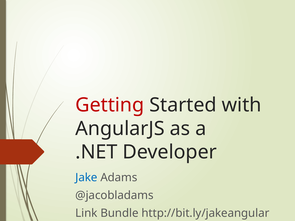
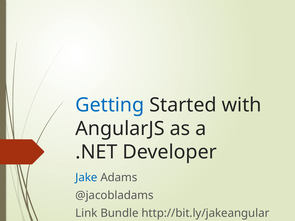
Getting colour: red -> blue (110, 105)
